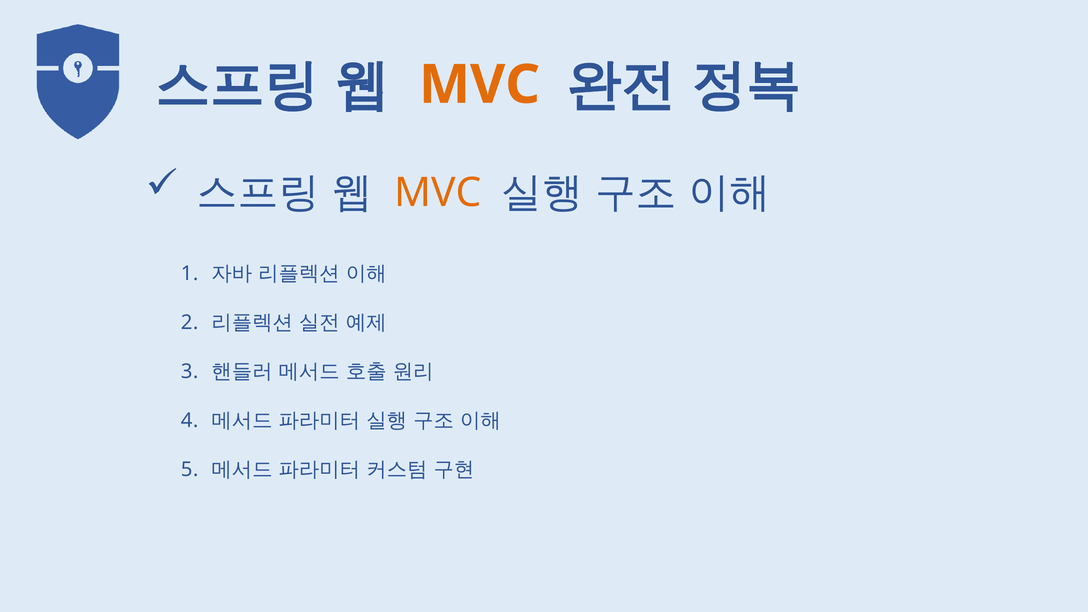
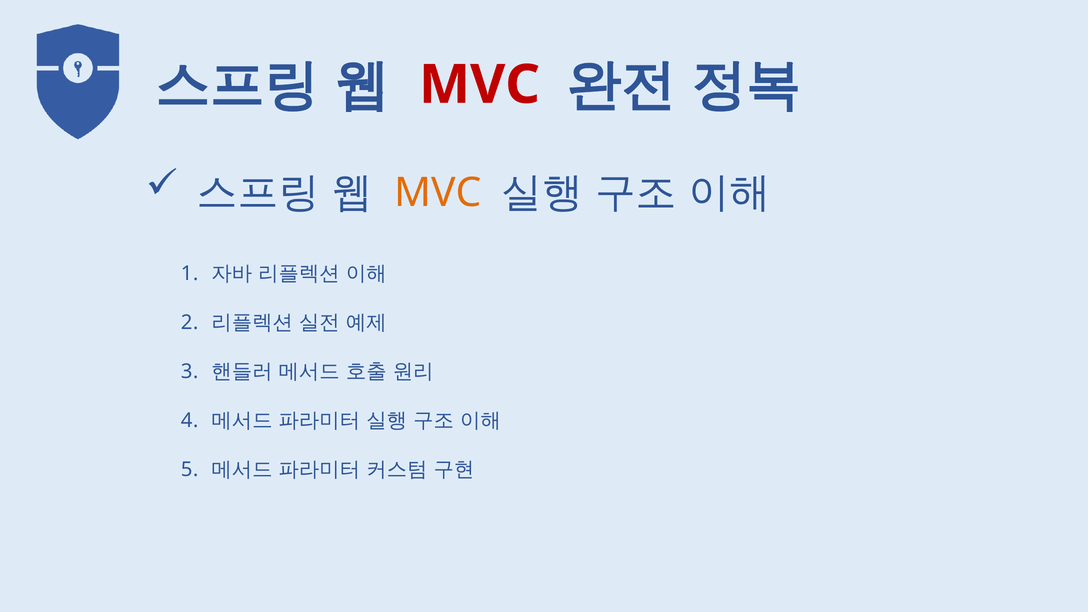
MVC colour: orange -> red (479, 85)
